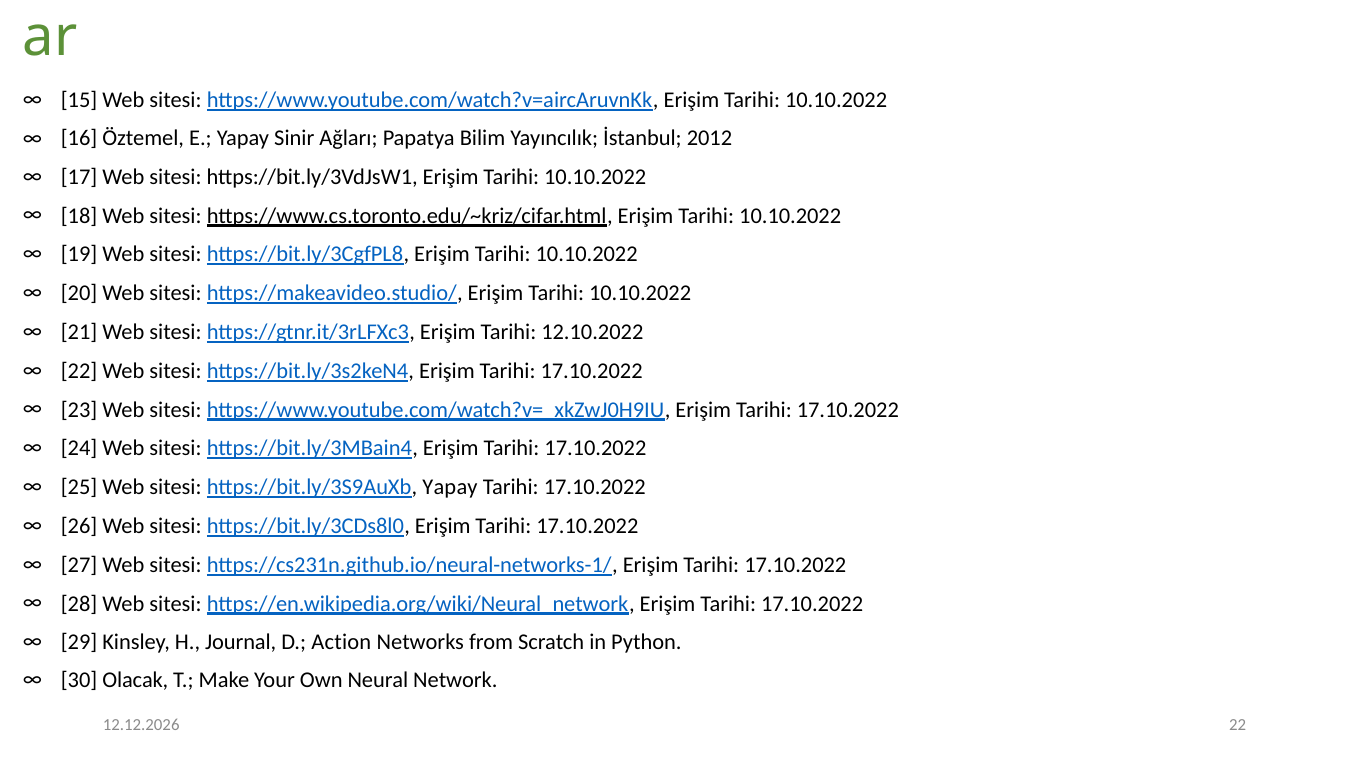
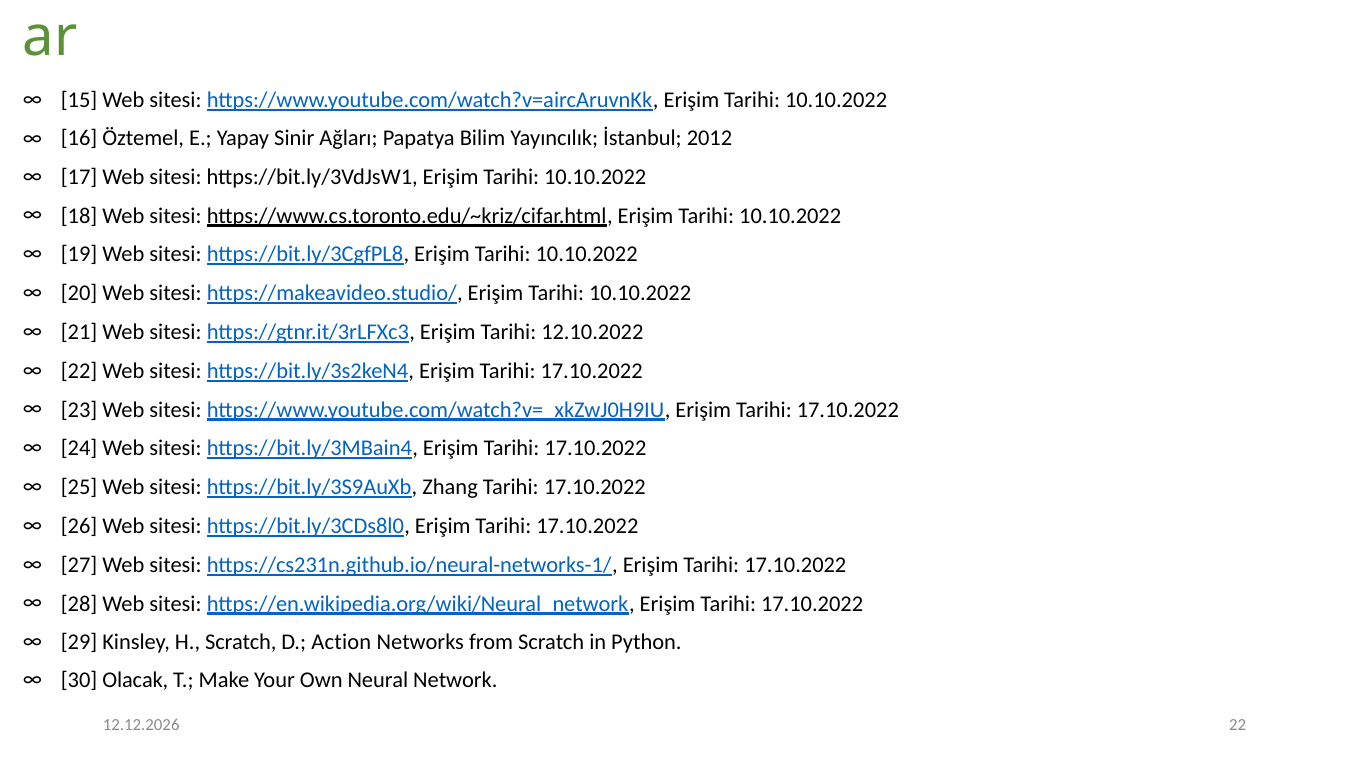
https://bit.ly/3S9AuXb Yapay: Yapay -> Zhang (450, 487)
H Journal: Journal -> Scratch (241, 642)
